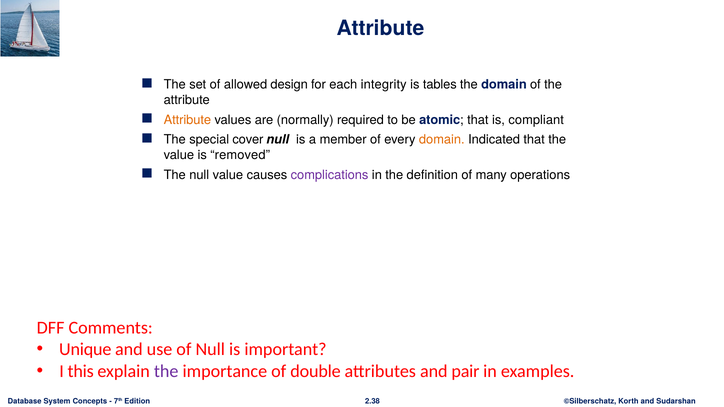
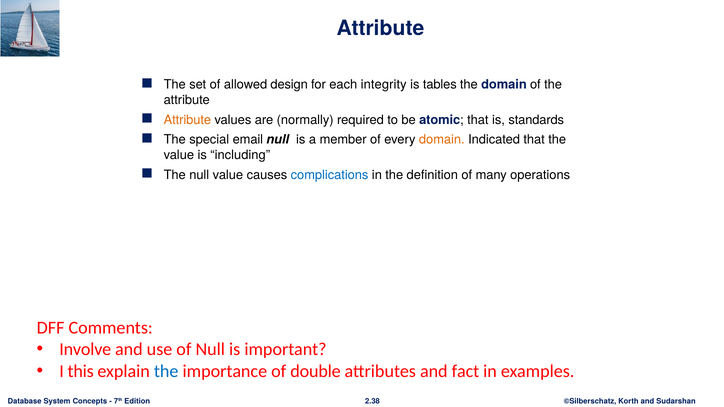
compliant: compliant -> standards (536, 120)
cover: cover -> email (248, 140)
removed: removed -> including (240, 155)
complications colour: purple -> blue (330, 175)
Unique: Unique -> Involve (85, 350)
the colour: purple -> blue (166, 371)
pair: pair -> fact (465, 371)
